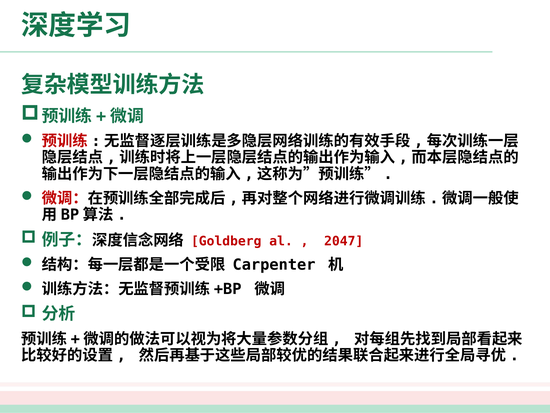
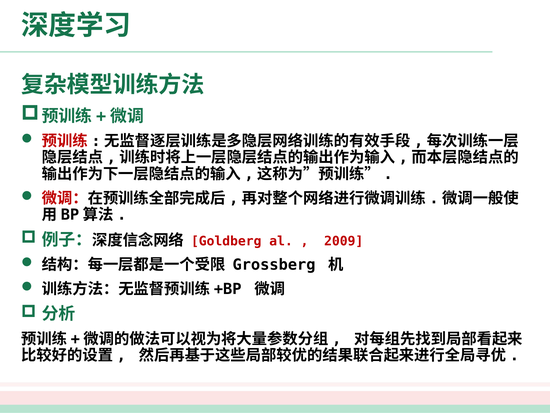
2047: 2047 -> 2009 (344, 241)
Carpenter: Carpenter -> Grossberg (274, 265)
